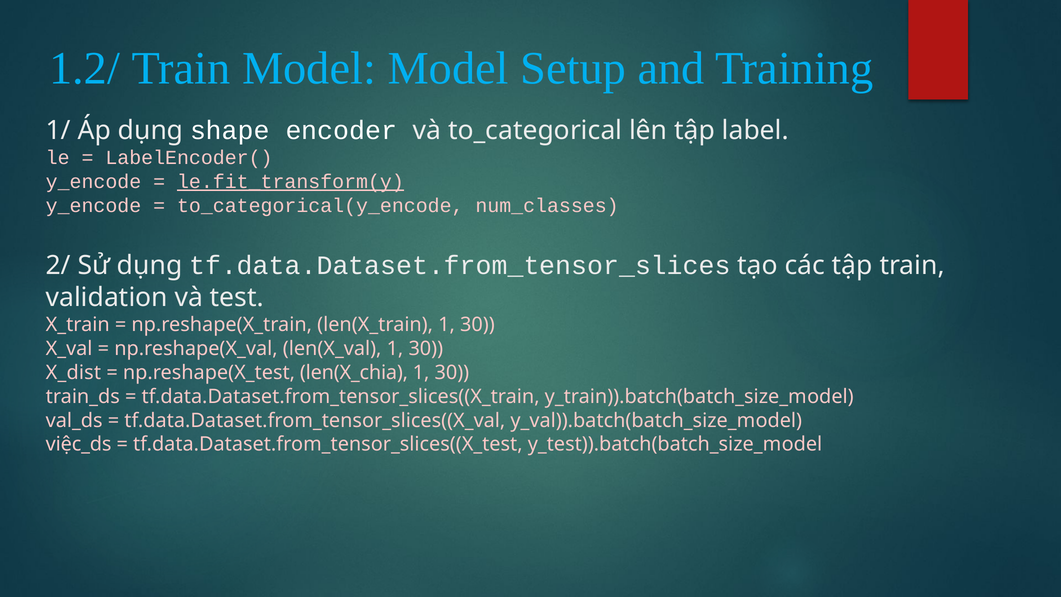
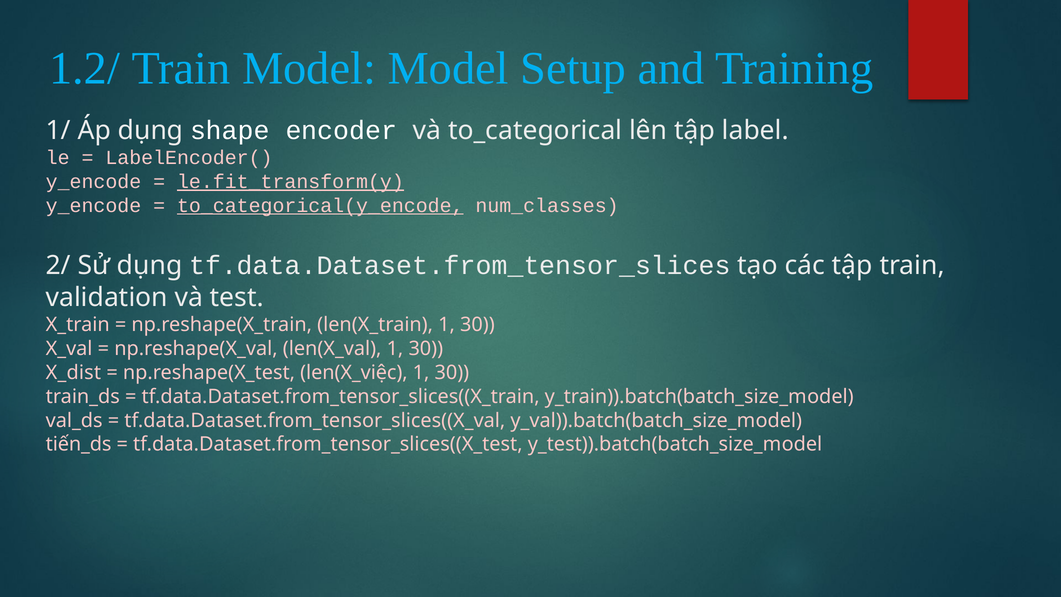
to_categorical(y_encode underline: none -> present (320, 205)
len(X_chia: len(X_chia -> len(X_việc (354, 373)
việc_ds: việc_ds -> tiến_ds (79, 444)
